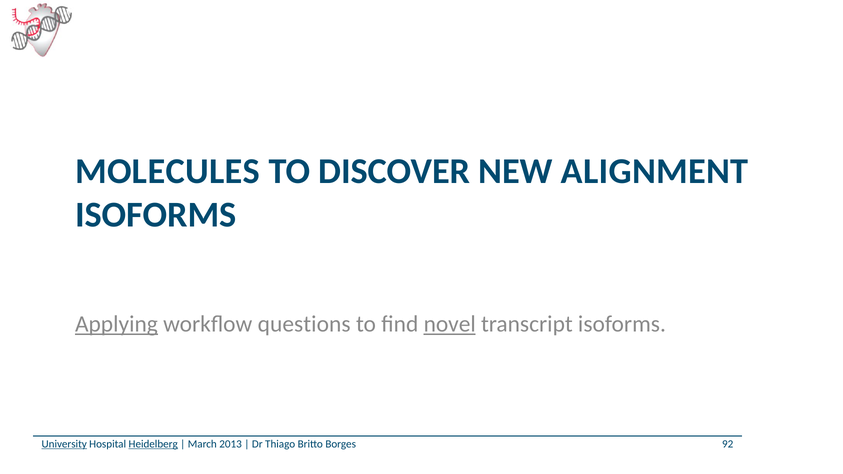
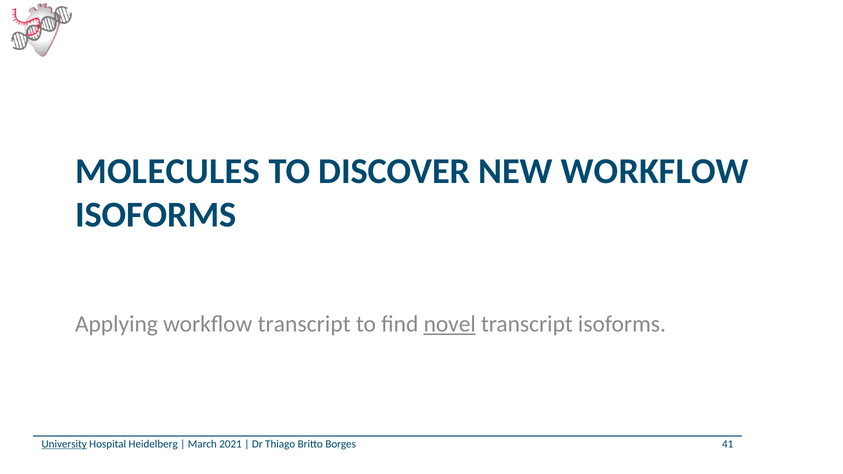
NEW ALIGNMENT: ALIGNMENT -> WORKFLOW (655, 171)
Applying underline: present -> none (116, 324)
workflow questions: questions -> transcript (304, 324)
Heidelberg underline: present -> none (153, 444)
2013: 2013 -> 2021 (231, 444)
92: 92 -> 41 (728, 444)
